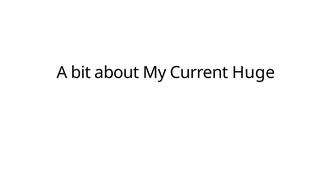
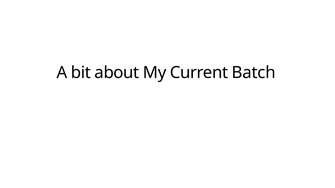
Huge: Huge -> Batch (254, 73)
